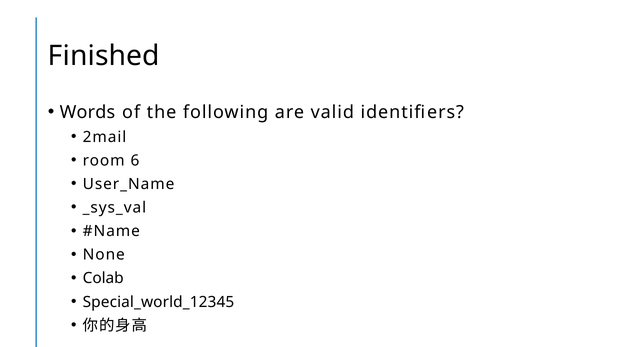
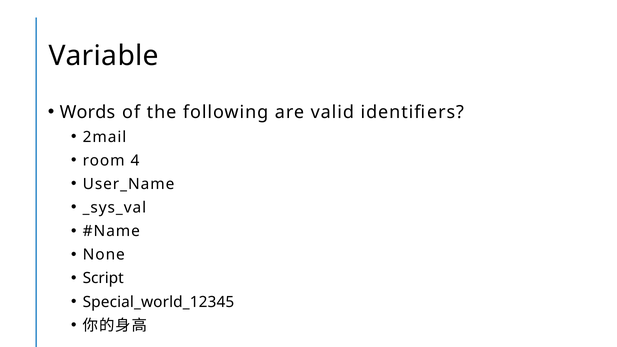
Finished: Finished -> Variable (104, 56)
6: 6 -> 4 (135, 161)
Colab: Colab -> Script (103, 278)
